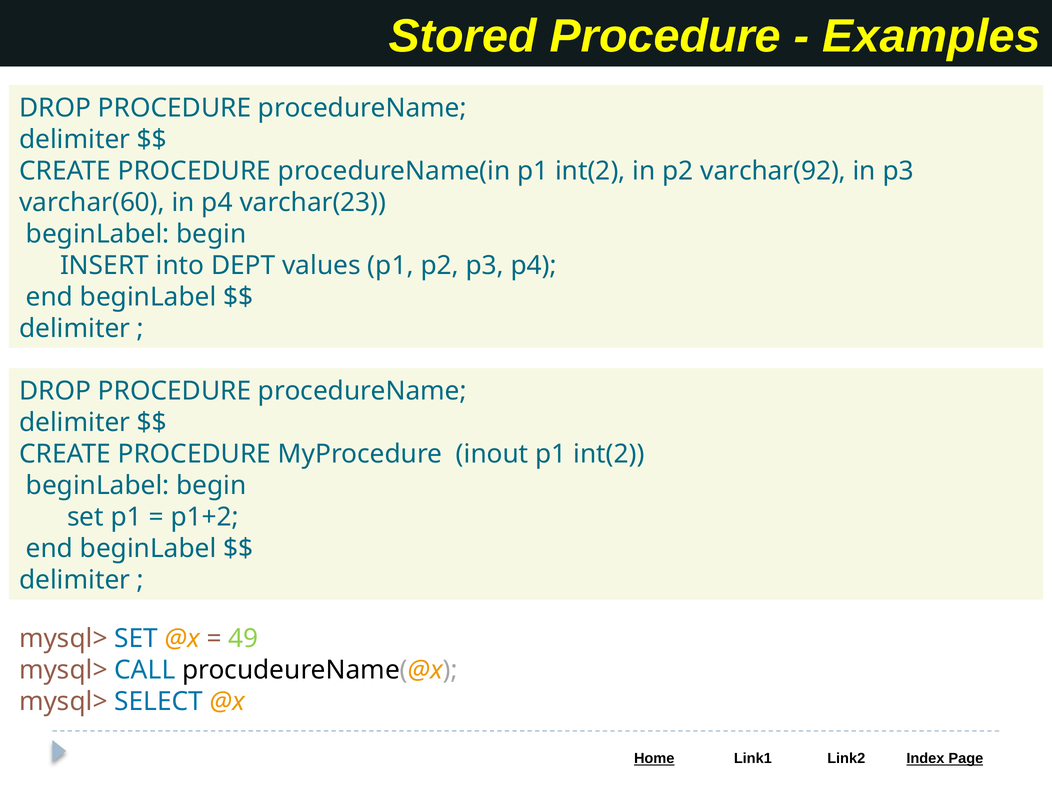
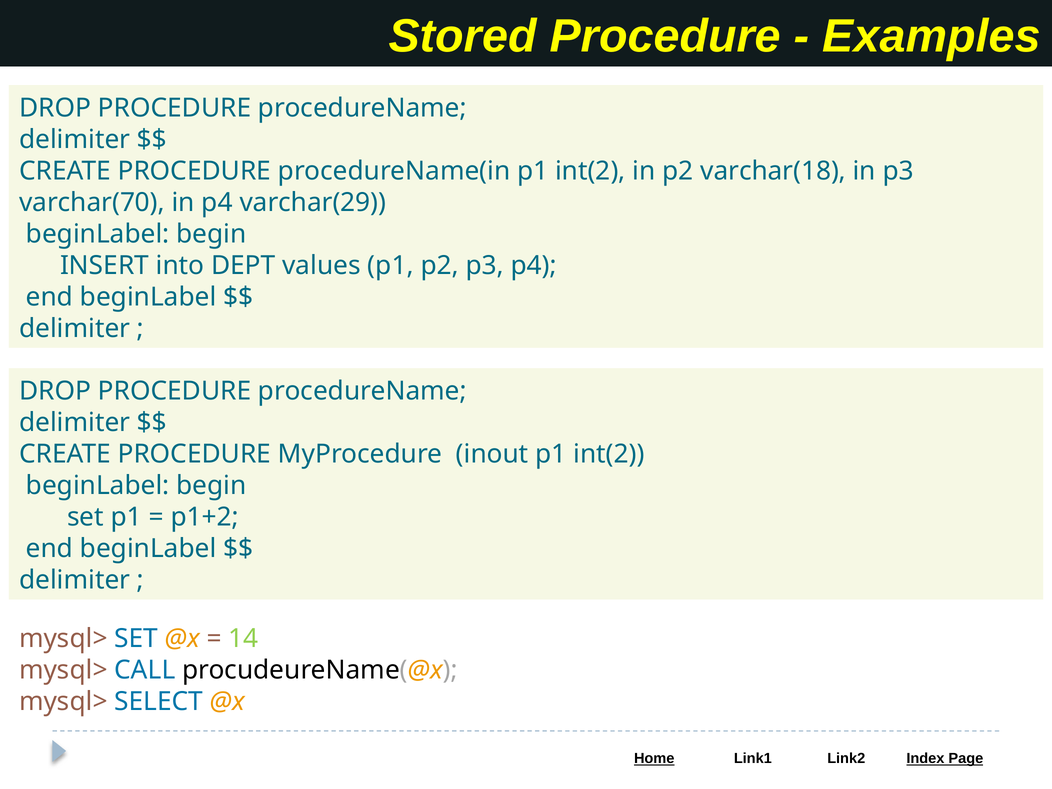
varchar(92: varchar(92 -> varchar(18 (773, 171)
varchar(60: varchar(60 -> varchar(70 (92, 203)
varchar(23: varchar(23 -> varchar(29 (313, 203)
49: 49 -> 14 (243, 639)
